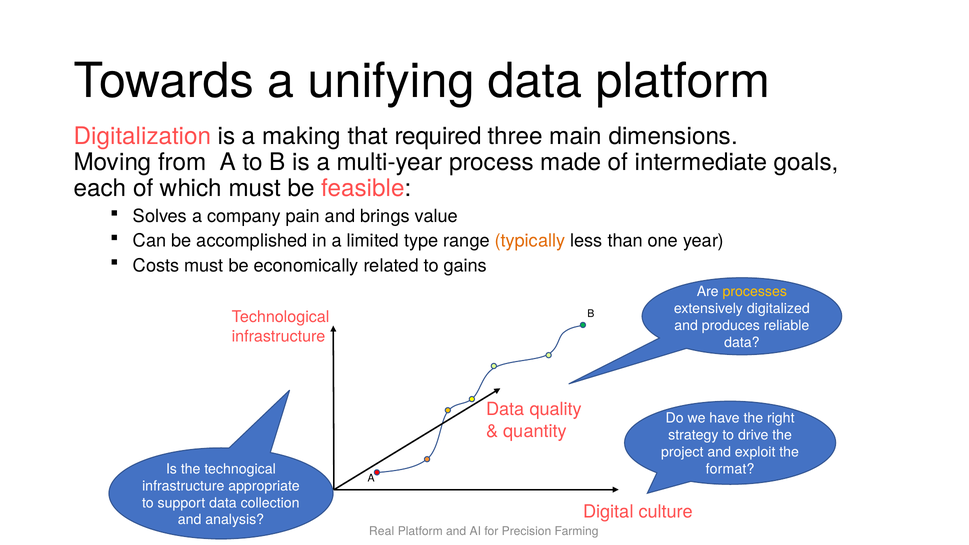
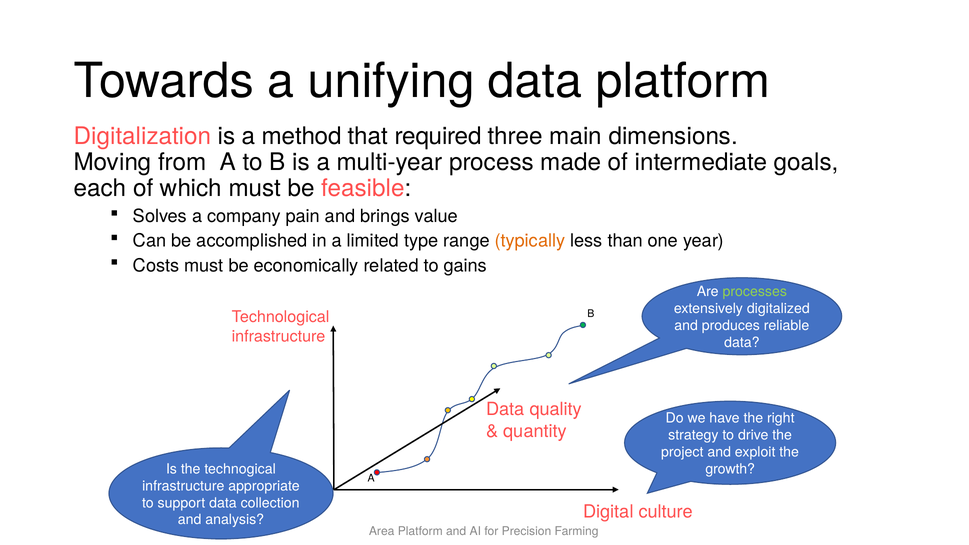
making: making -> method (302, 136)
processes colour: yellow -> light green (755, 292)
format: format -> growth (730, 469)
Real: Real -> Area (382, 531)
